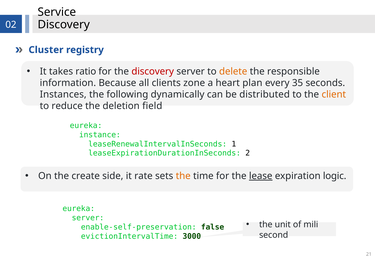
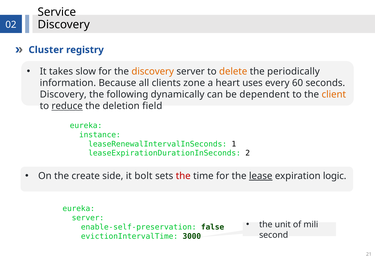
ratio: ratio -> slow (86, 71)
discovery colour: red -> orange (153, 71)
responsible: responsible -> periodically (293, 71)
plan: plan -> uses (252, 83)
35: 35 -> 60 (298, 83)
Instances: Instances -> Discovery (63, 94)
distributed: distributed -> dependent (265, 94)
reduce underline: none -> present (67, 106)
rate: rate -> bolt (143, 176)
the colour: orange -> red (183, 176)
